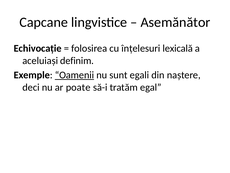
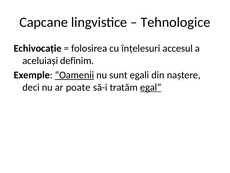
Asemănător: Asemănător -> Tehnologice (175, 22)
lexicală: lexicală -> accesul (178, 48)
egal underline: none -> present (151, 87)
